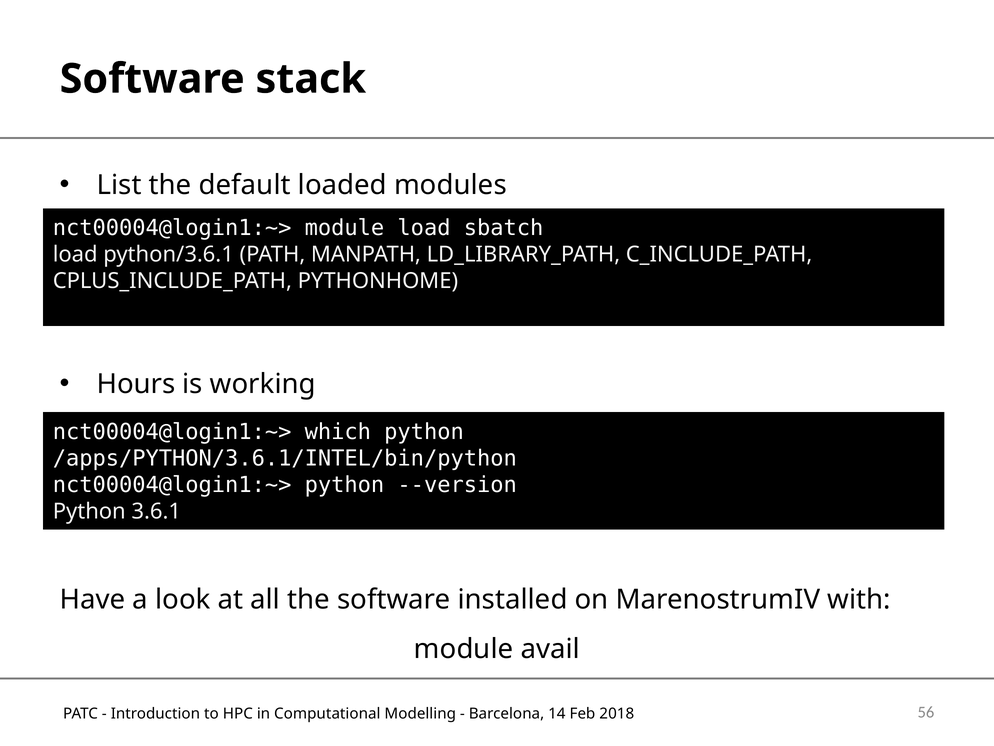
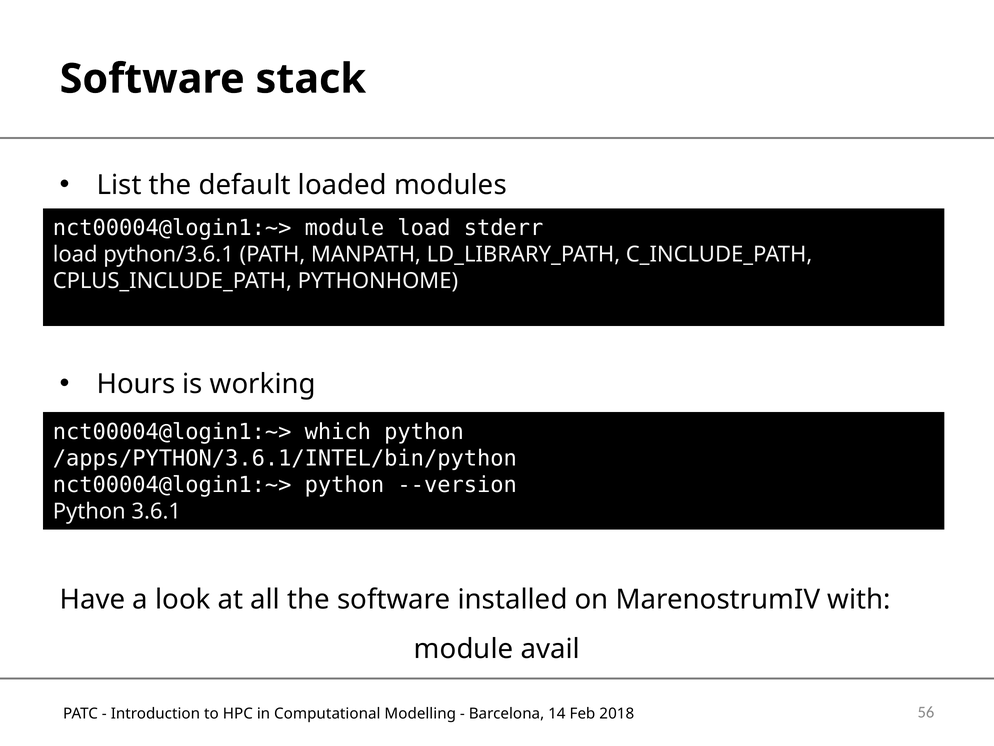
sbatch: sbatch -> stderr (504, 228)
